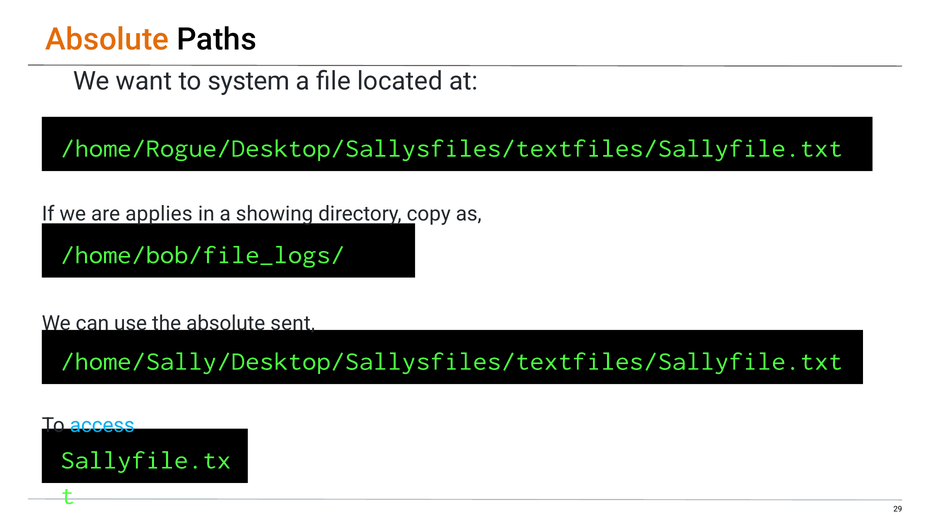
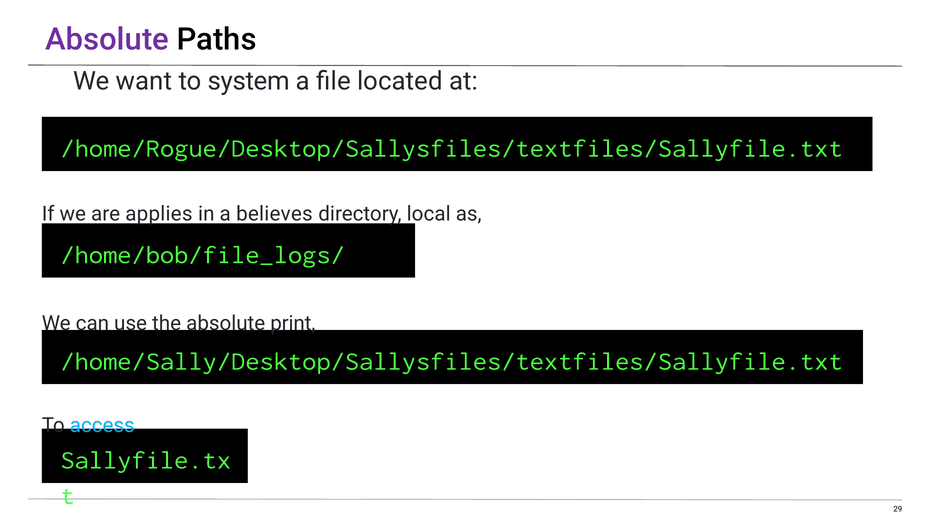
Absolute colour: orange -> purple (107, 39)
showing: showing -> believes (274, 214)
copy: copy -> local (429, 214)
sent: sent -> print (293, 323)
